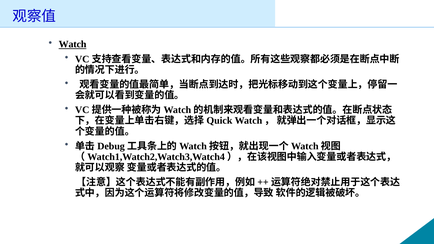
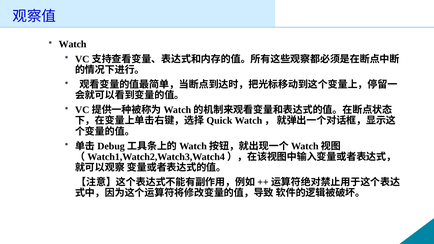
Watch underline: present -> none (73, 44)
